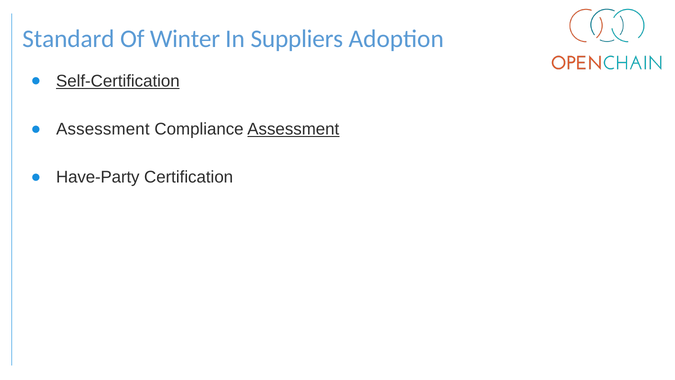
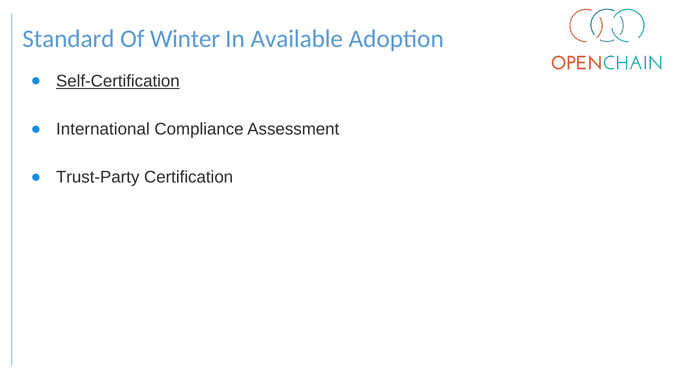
Suppliers: Suppliers -> Available (297, 39)
Assessment: Assessment -> International (103, 129)
Assessment underline: present -> none (293, 129)
Have-Party: Have-Party -> Trust-Party (98, 177)
